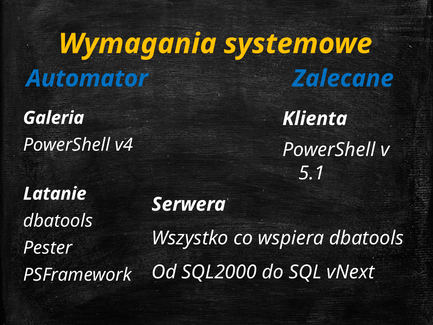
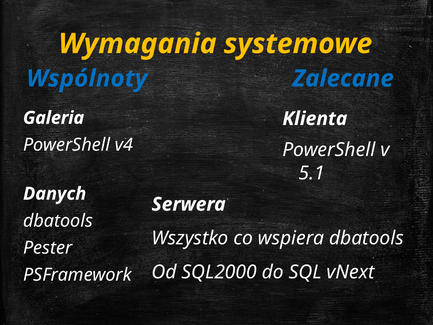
Automator: Automator -> Wspólnoty (87, 78)
Latanie: Latanie -> Danych (55, 194)
